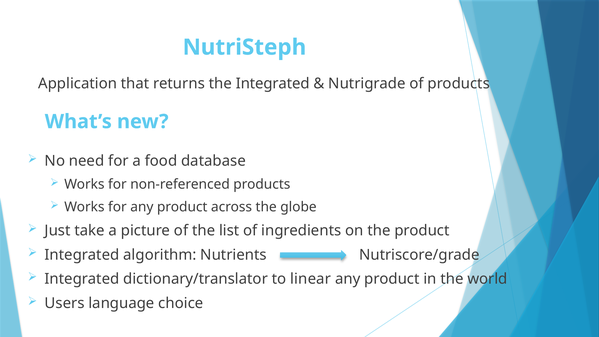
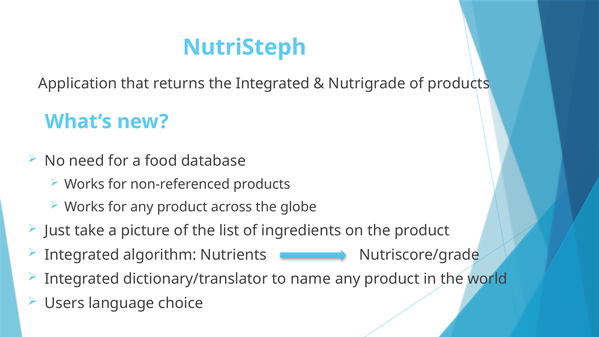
linear: linear -> name (311, 279)
